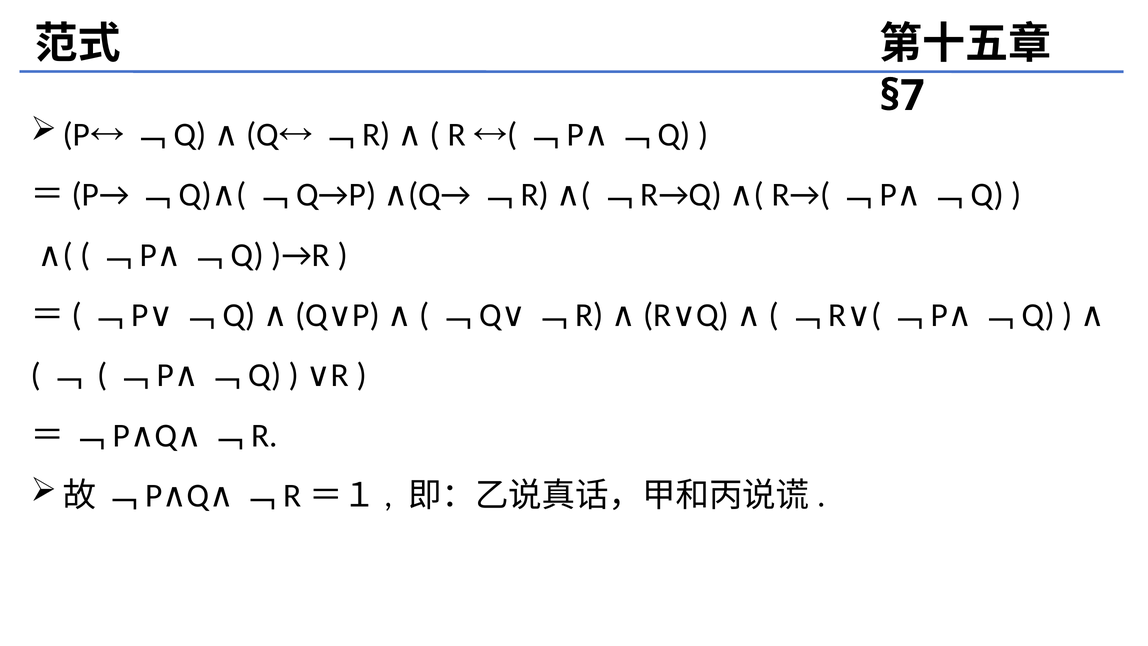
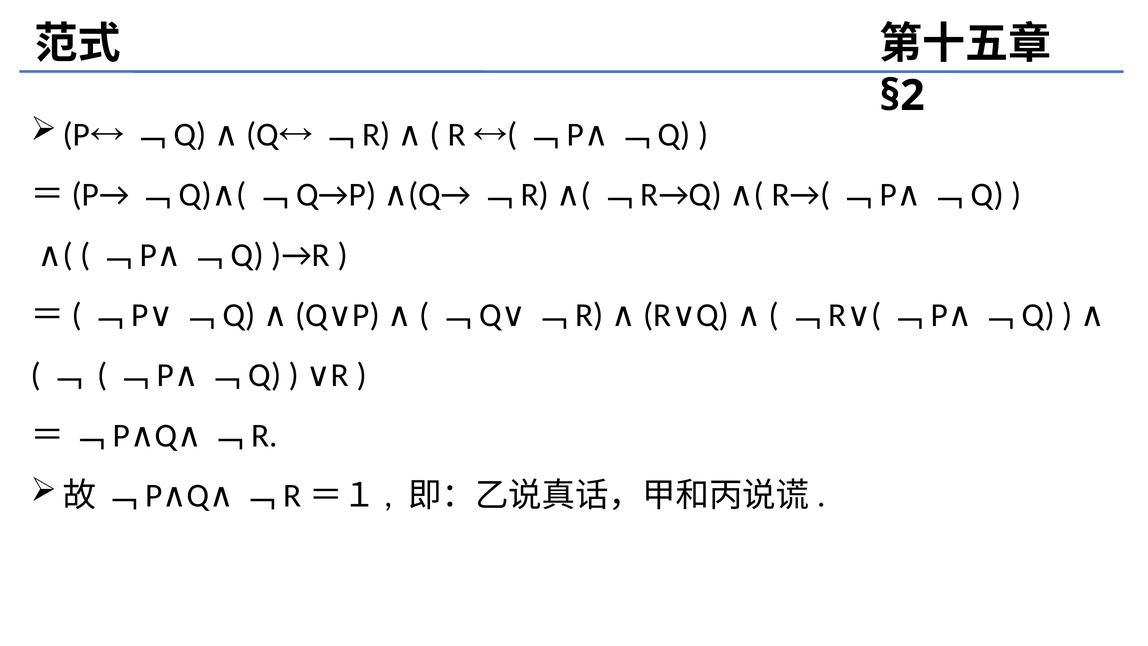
§7: §7 -> §2 (902, 96)
